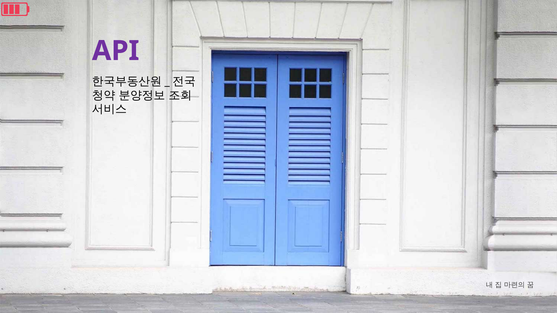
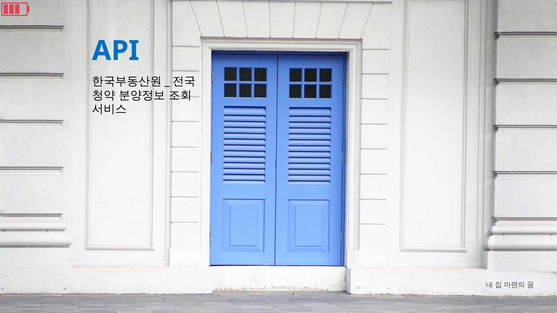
API colour: purple -> blue (116, 51)
